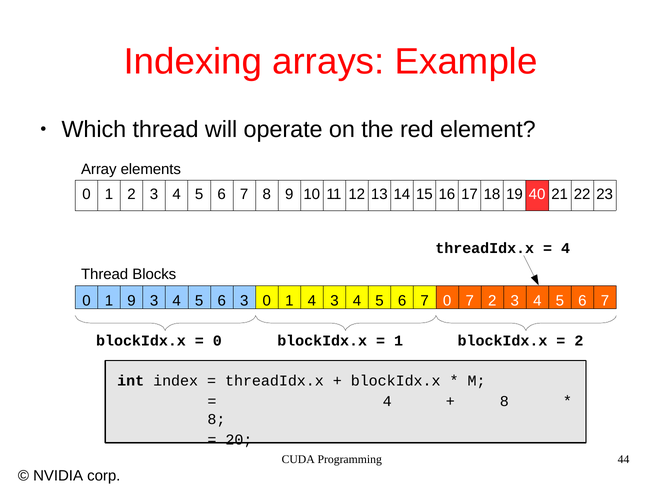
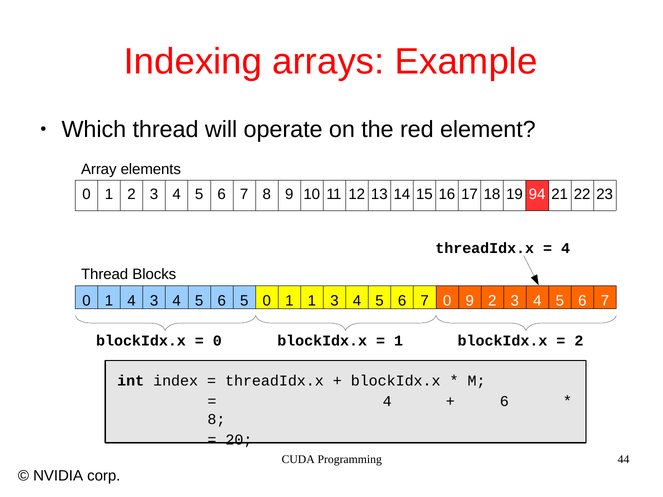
40: 40 -> 94 (537, 194)
1 9: 9 -> 4 (132, 301)
6 3: 3 -> 5 (244, 301)
1 4: 4 -> 1 (312, 301)
7 7: 7 -> 9 (470, 301)
8: 8 -> 6 (504, 402)
